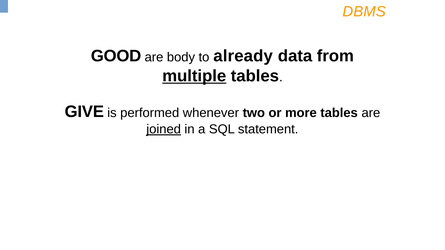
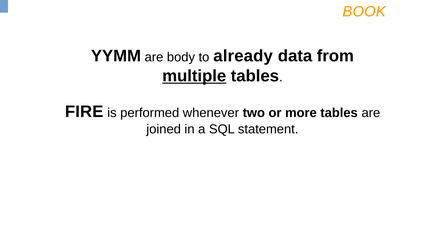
DBMS: DBMS -> BOOK (364, 12)
GOOD: GOOD -> YYMM (116, 56)
GIVE: GIVE -> FIRE (84, 112)
joined underline: present -> none (164, 129)
